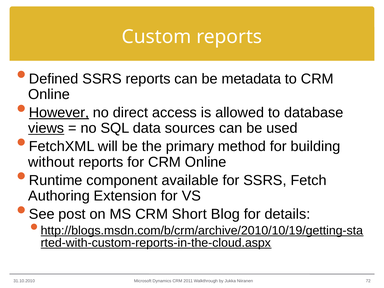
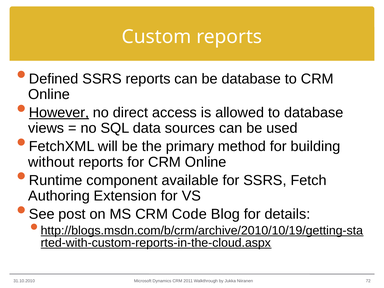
be metadata: metadata -> database (251, 79)
views underline: present -> none (46, 128)
Short: Short -> Code (189, 214)
